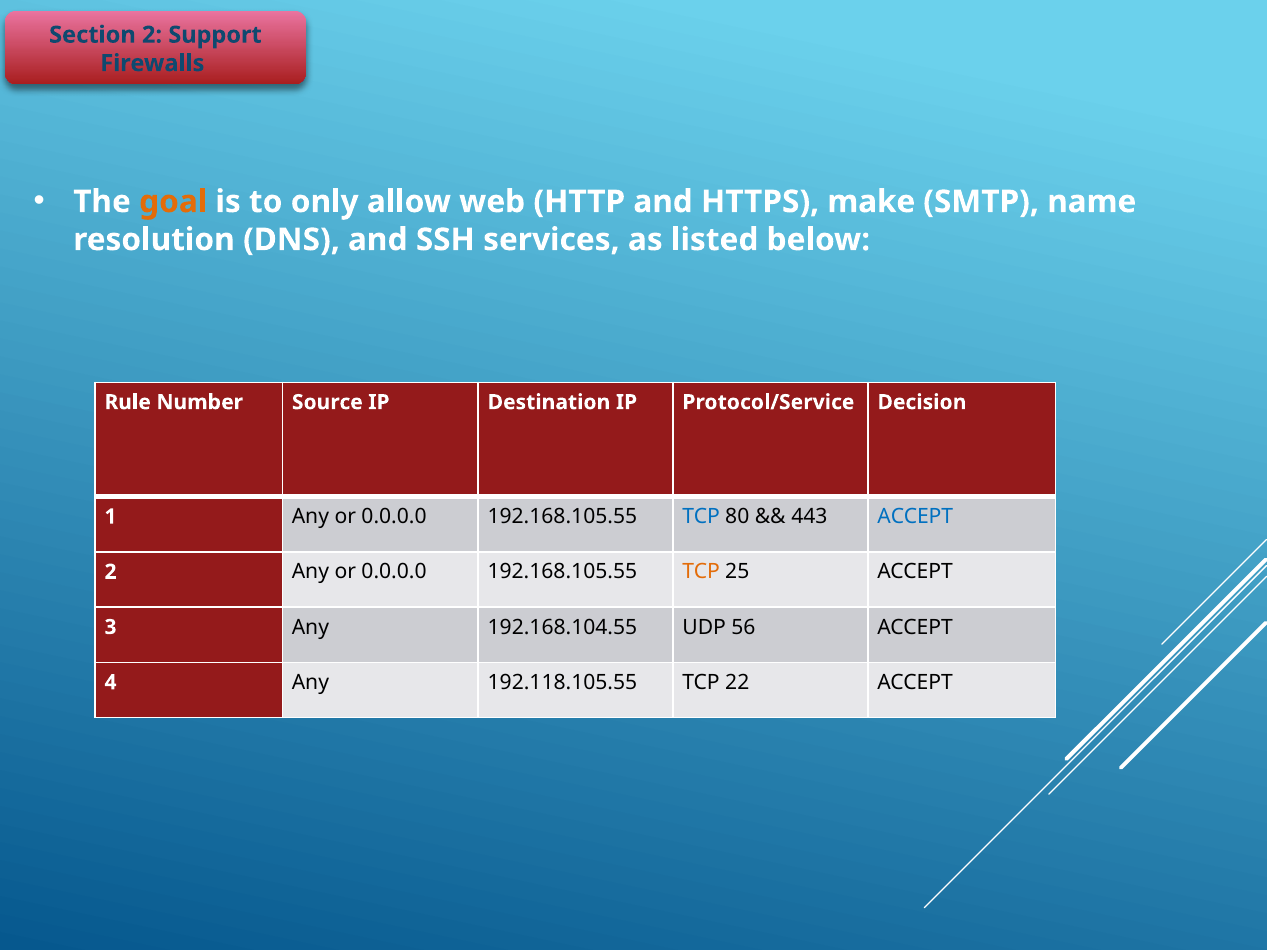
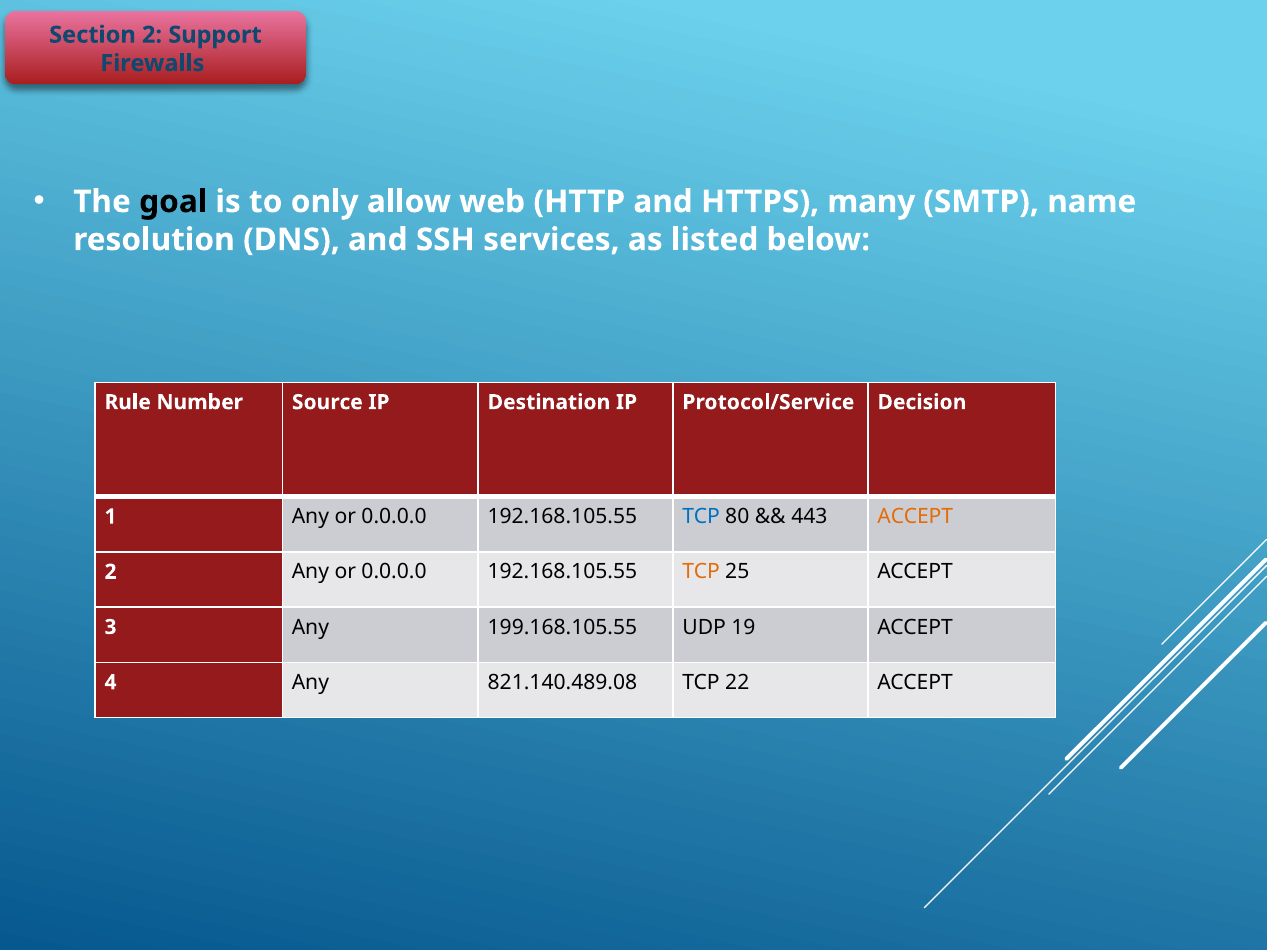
goal colour: orange -> black (173, 202)
make: make -> many (871, 202)
ACCEPT colour: blue -> orange (915, 517)
192.168.104.55: 192.168.104.55 -> 199.168.105.55 (562, 627)
56: 56 -> 19 (743, 627)
192.118.105.55: 192.118.105.55 -> 821.140.489.08 (562, 683)
